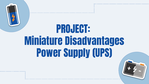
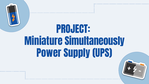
Disadvantages: Disadvantages -> Simultaneously (95, 42)
